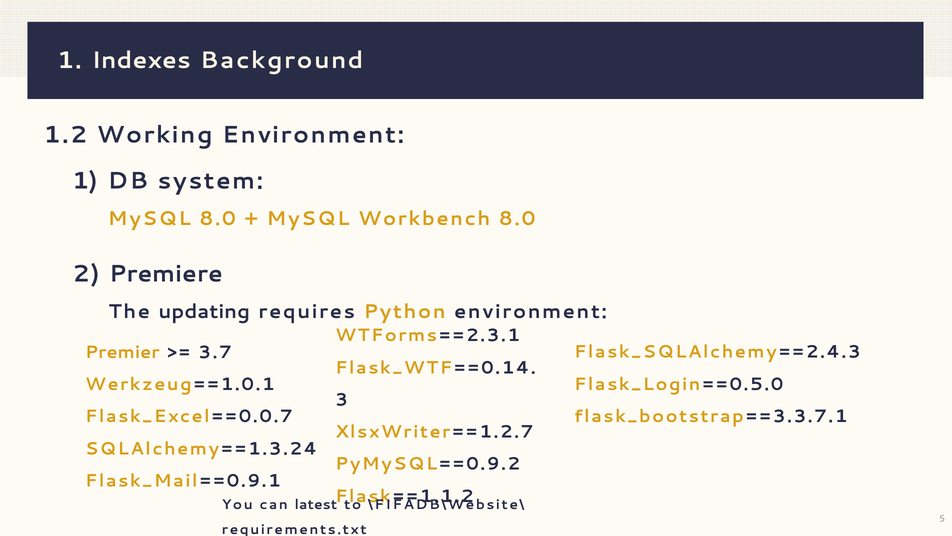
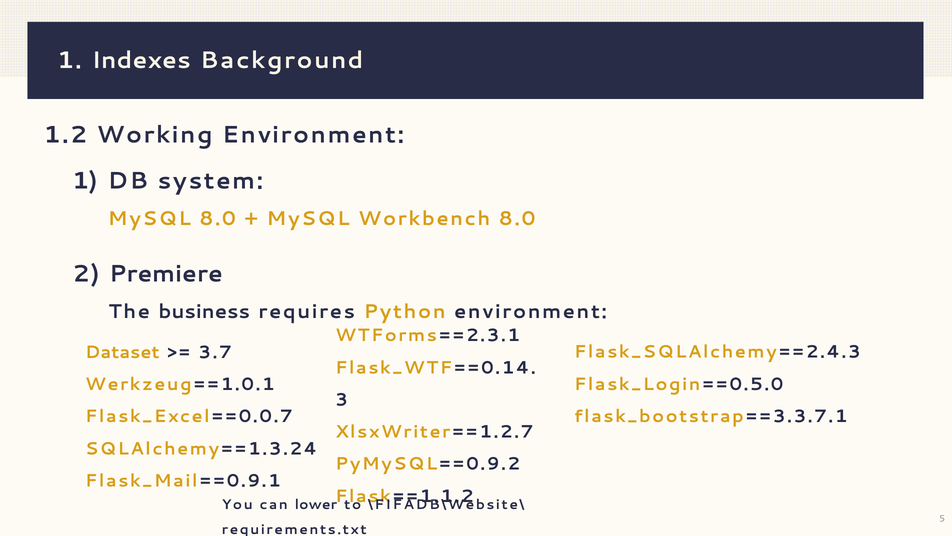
updating: updating -> business (204, 312)
Premier: Premier -> Dataset (122, 352)
latest: latest -> lower (316, 504)
